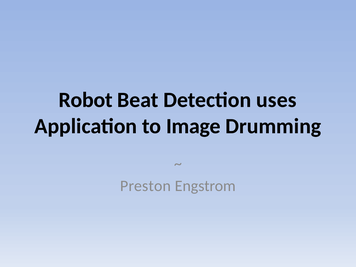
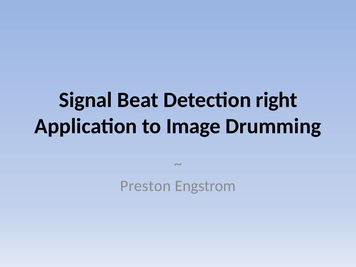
Robot: Robot -> Signal (86, 100)
uses: uses -> right (277, 100)
